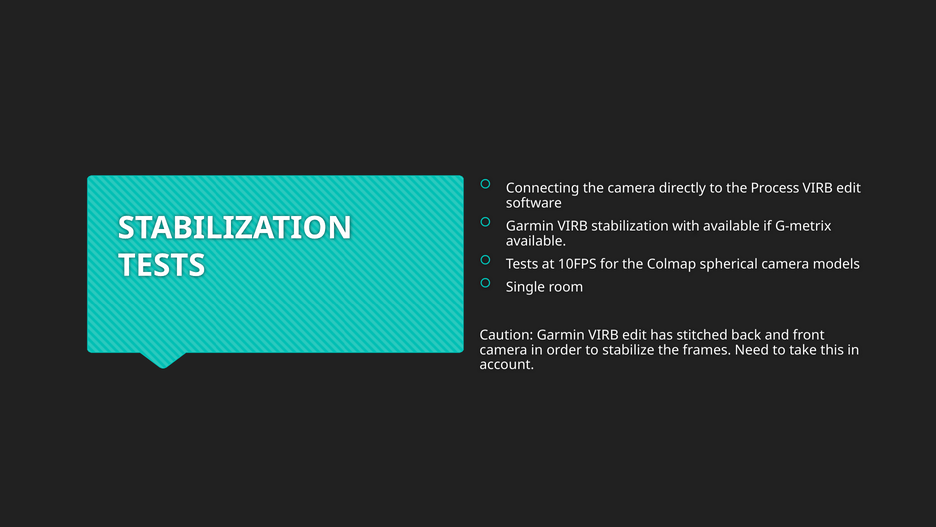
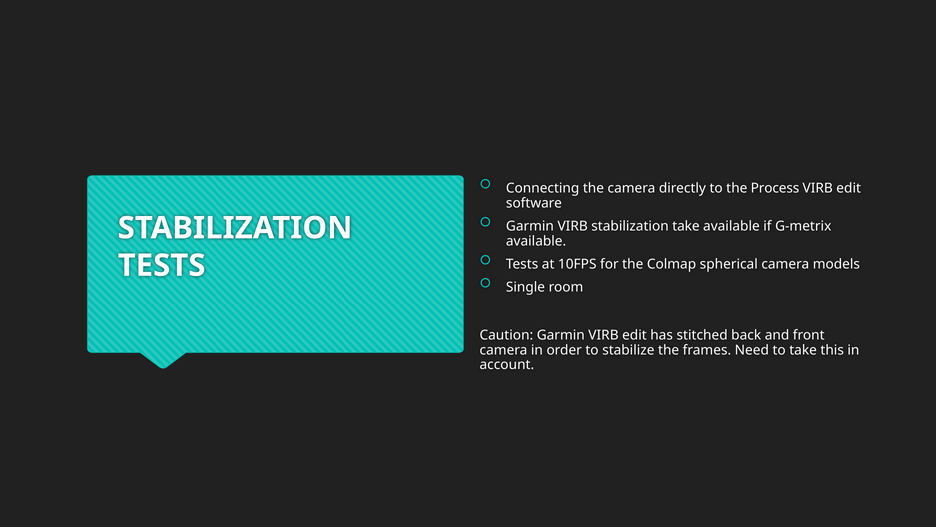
stabilization with: with -> take (686, 226)
